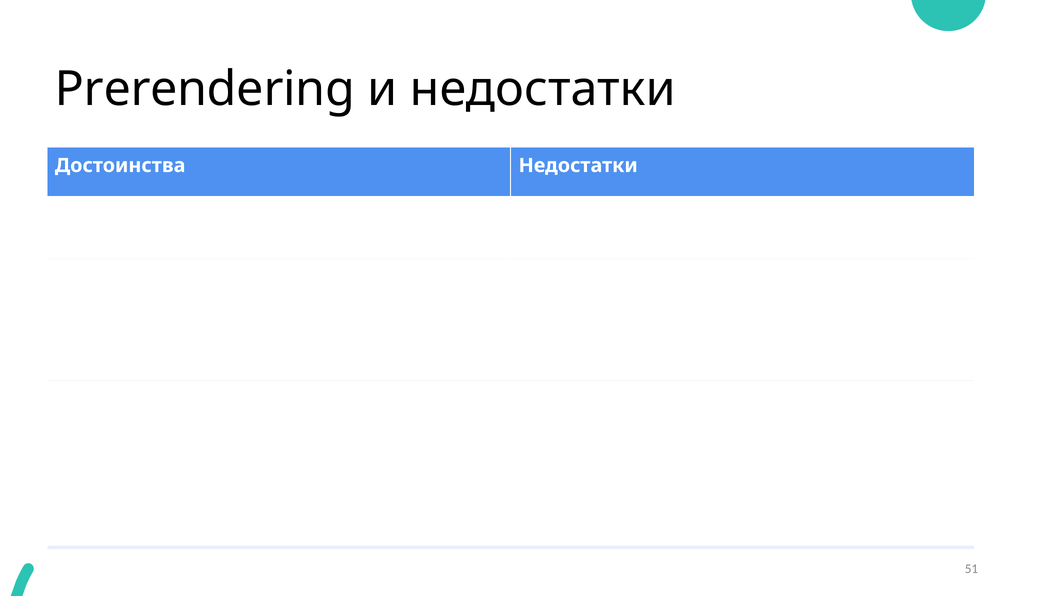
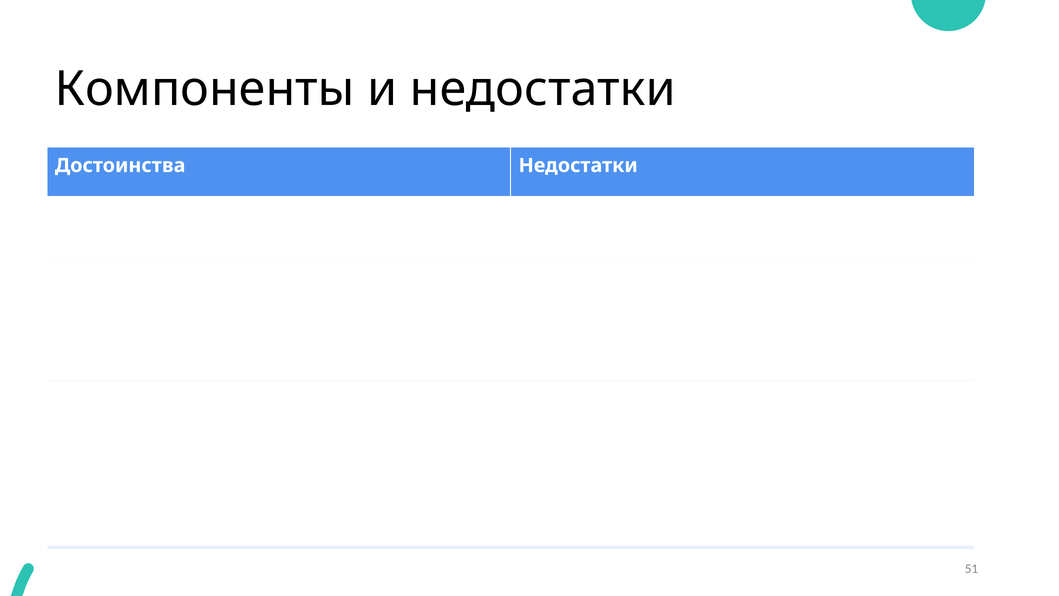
Prerendering: Prerendering -> Компоненты (205, 89)
